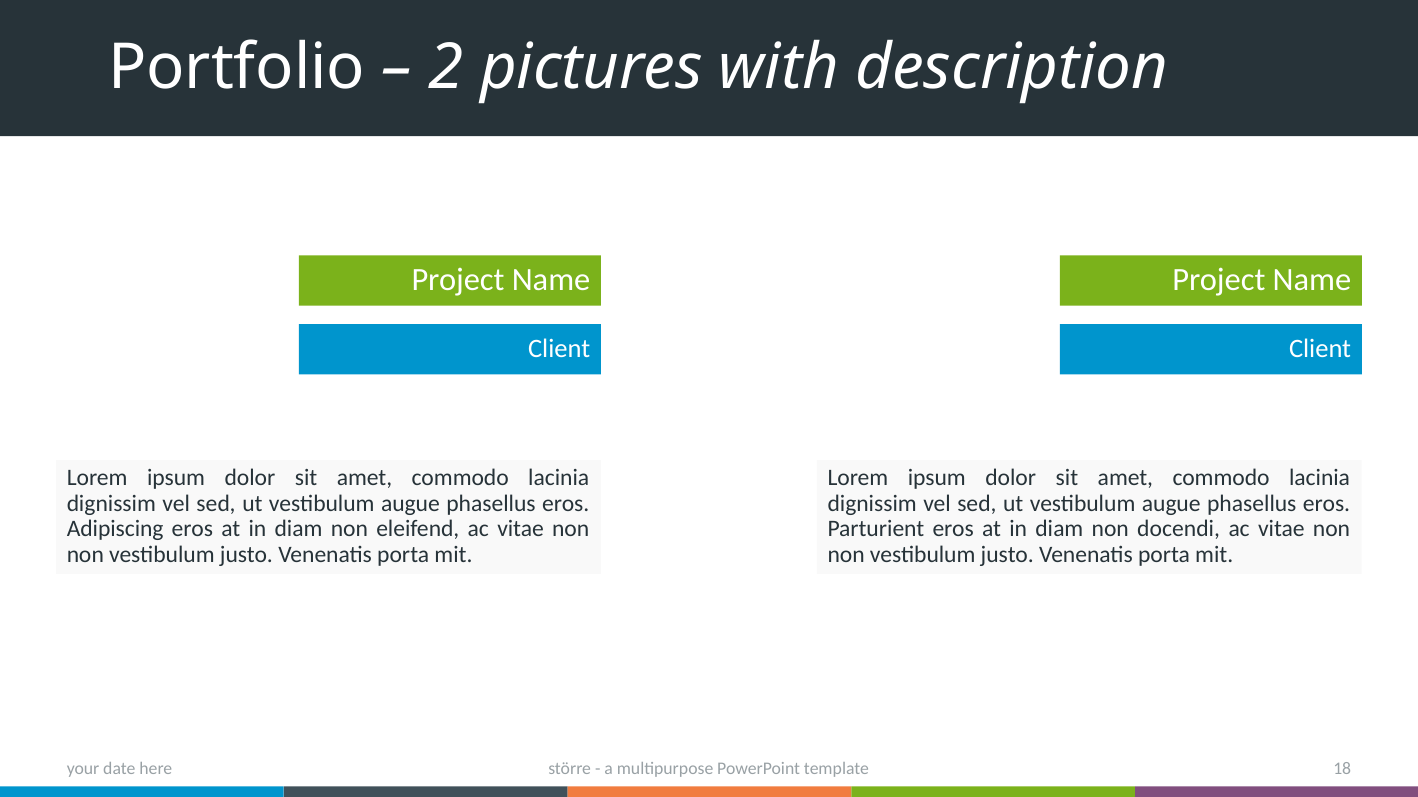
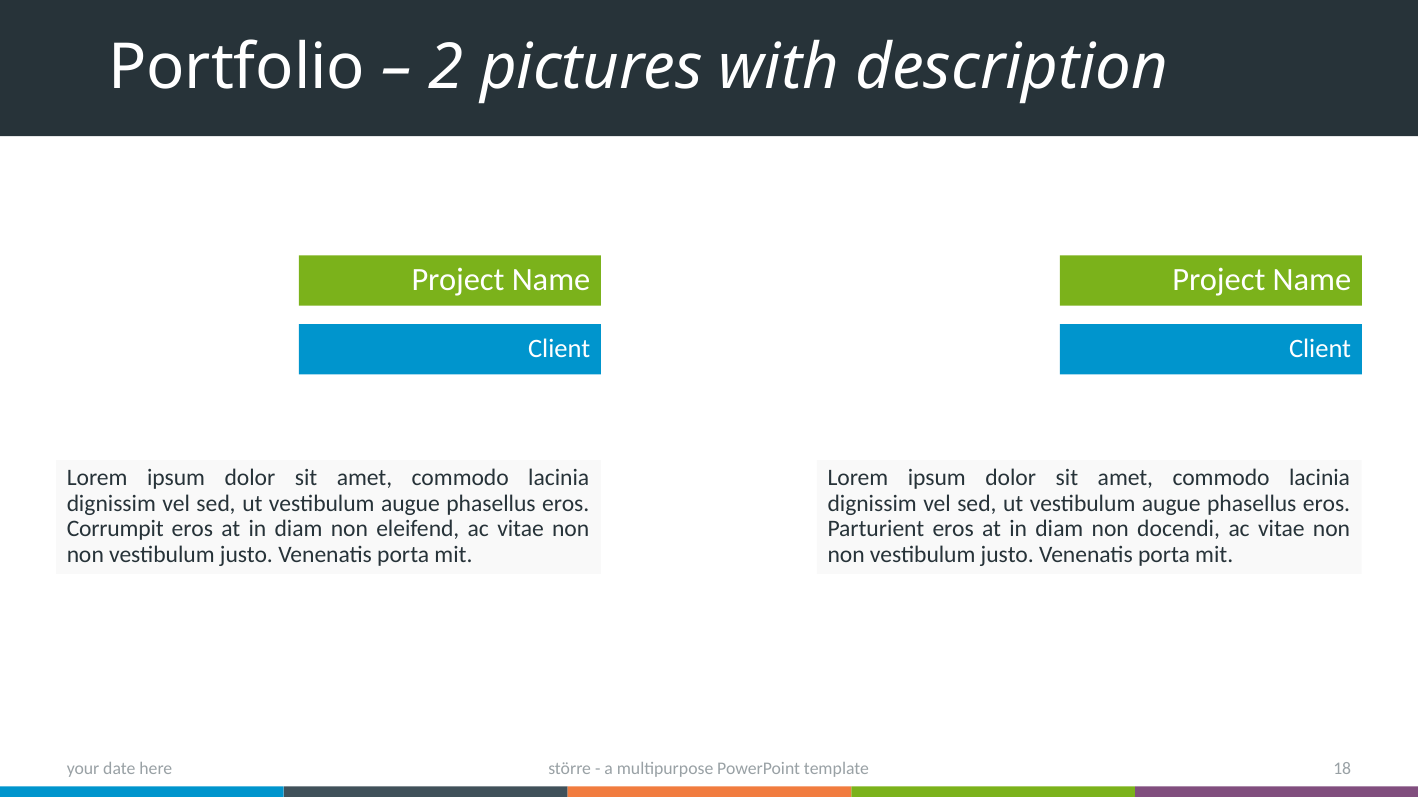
Adipiscing: Adipiscing -> Corrumpit (115, 529)
